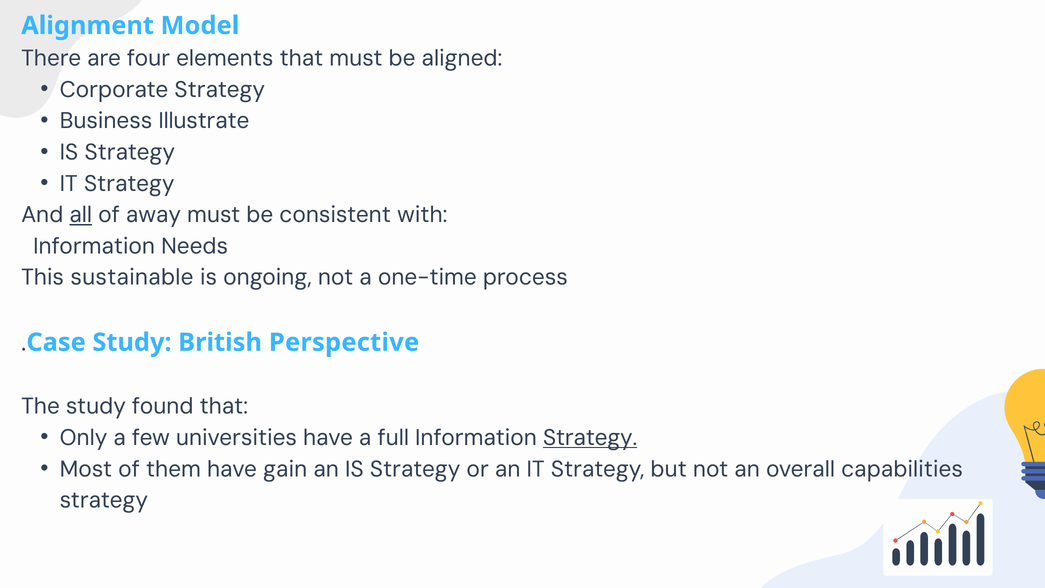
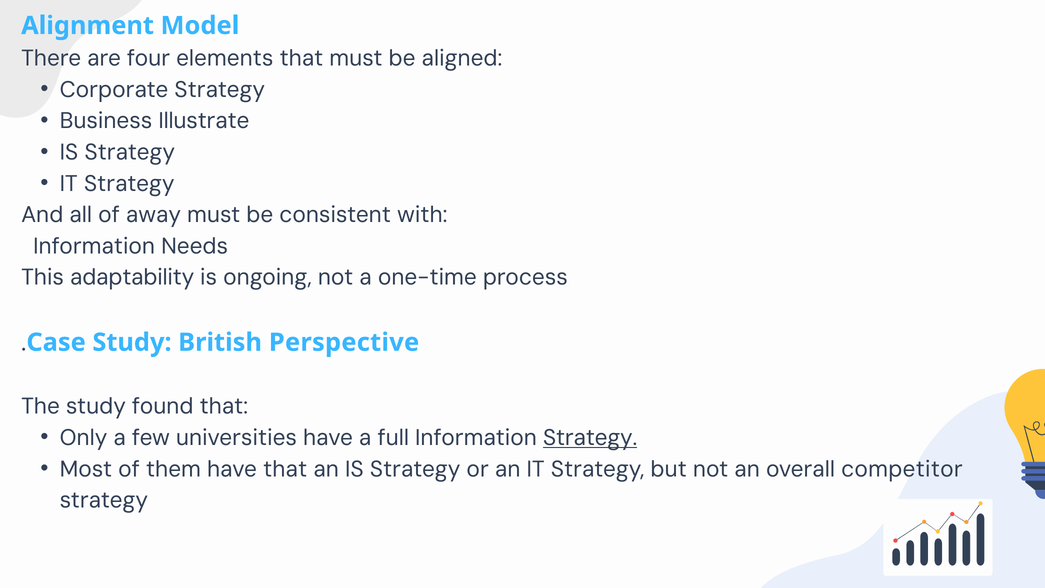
all underline: present -> none (81, 215)
sustainable: sustainable -> adaptability (132, 277)
have gain: gain -> that (285, 469)
capabilities: capabilities -> competitor (902, 469)
